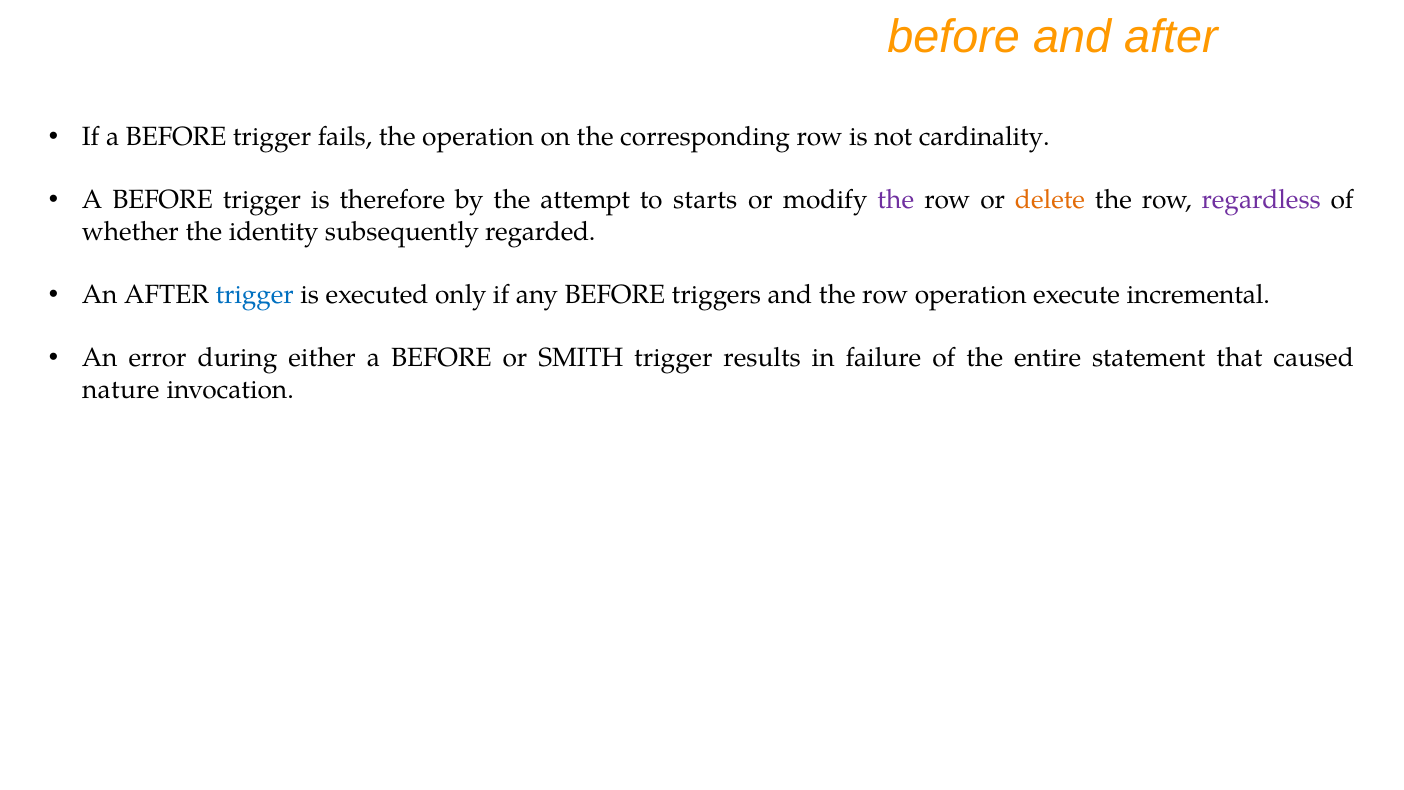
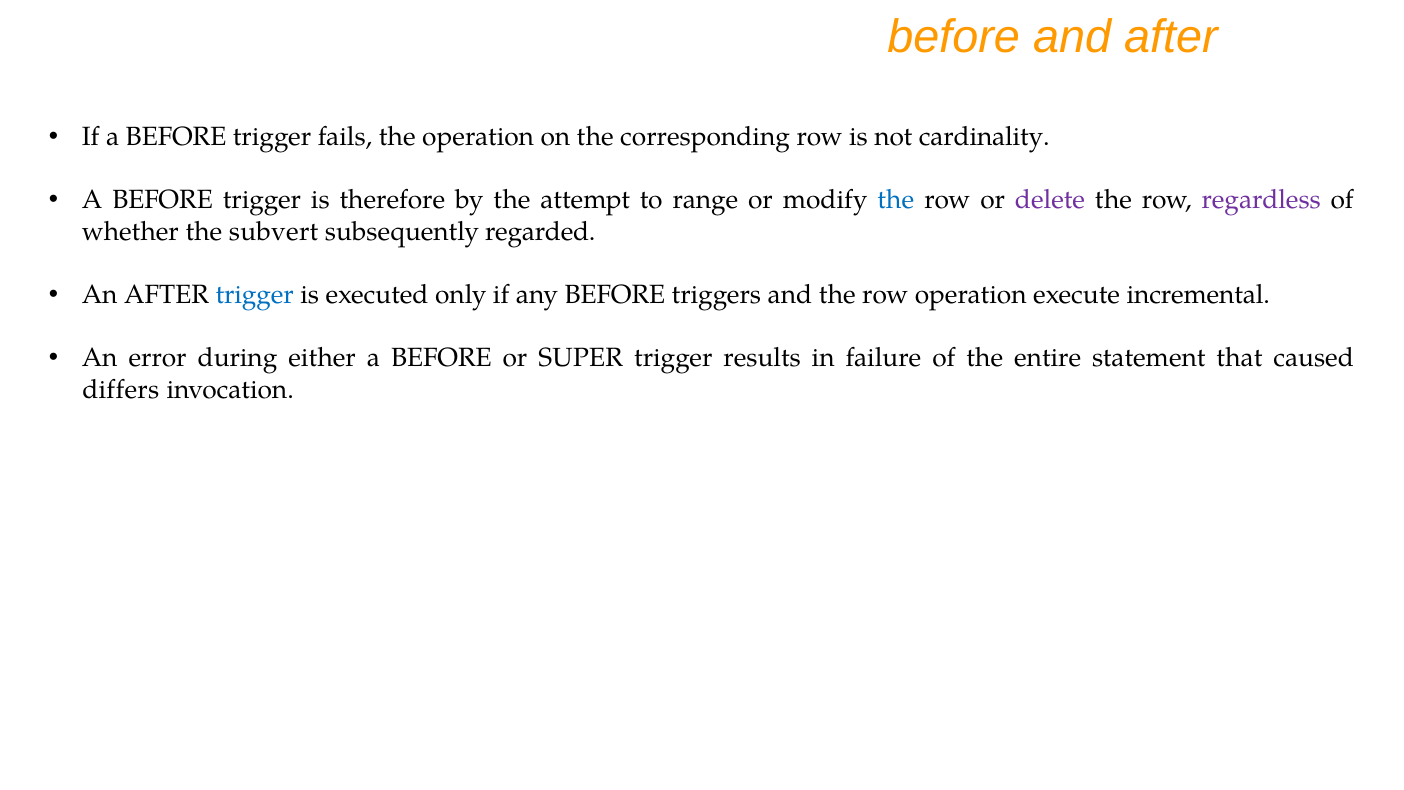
starts: starts -> range (705, 200)
the colour: purple -> blue (896, 200)
delete colour: orange -> purple (1050, 200)
identity: identity -> subvert (274, 232)
SMITH: SMITH -> SUPER (581, 358)
nature: nature -> differs (121, 390)
